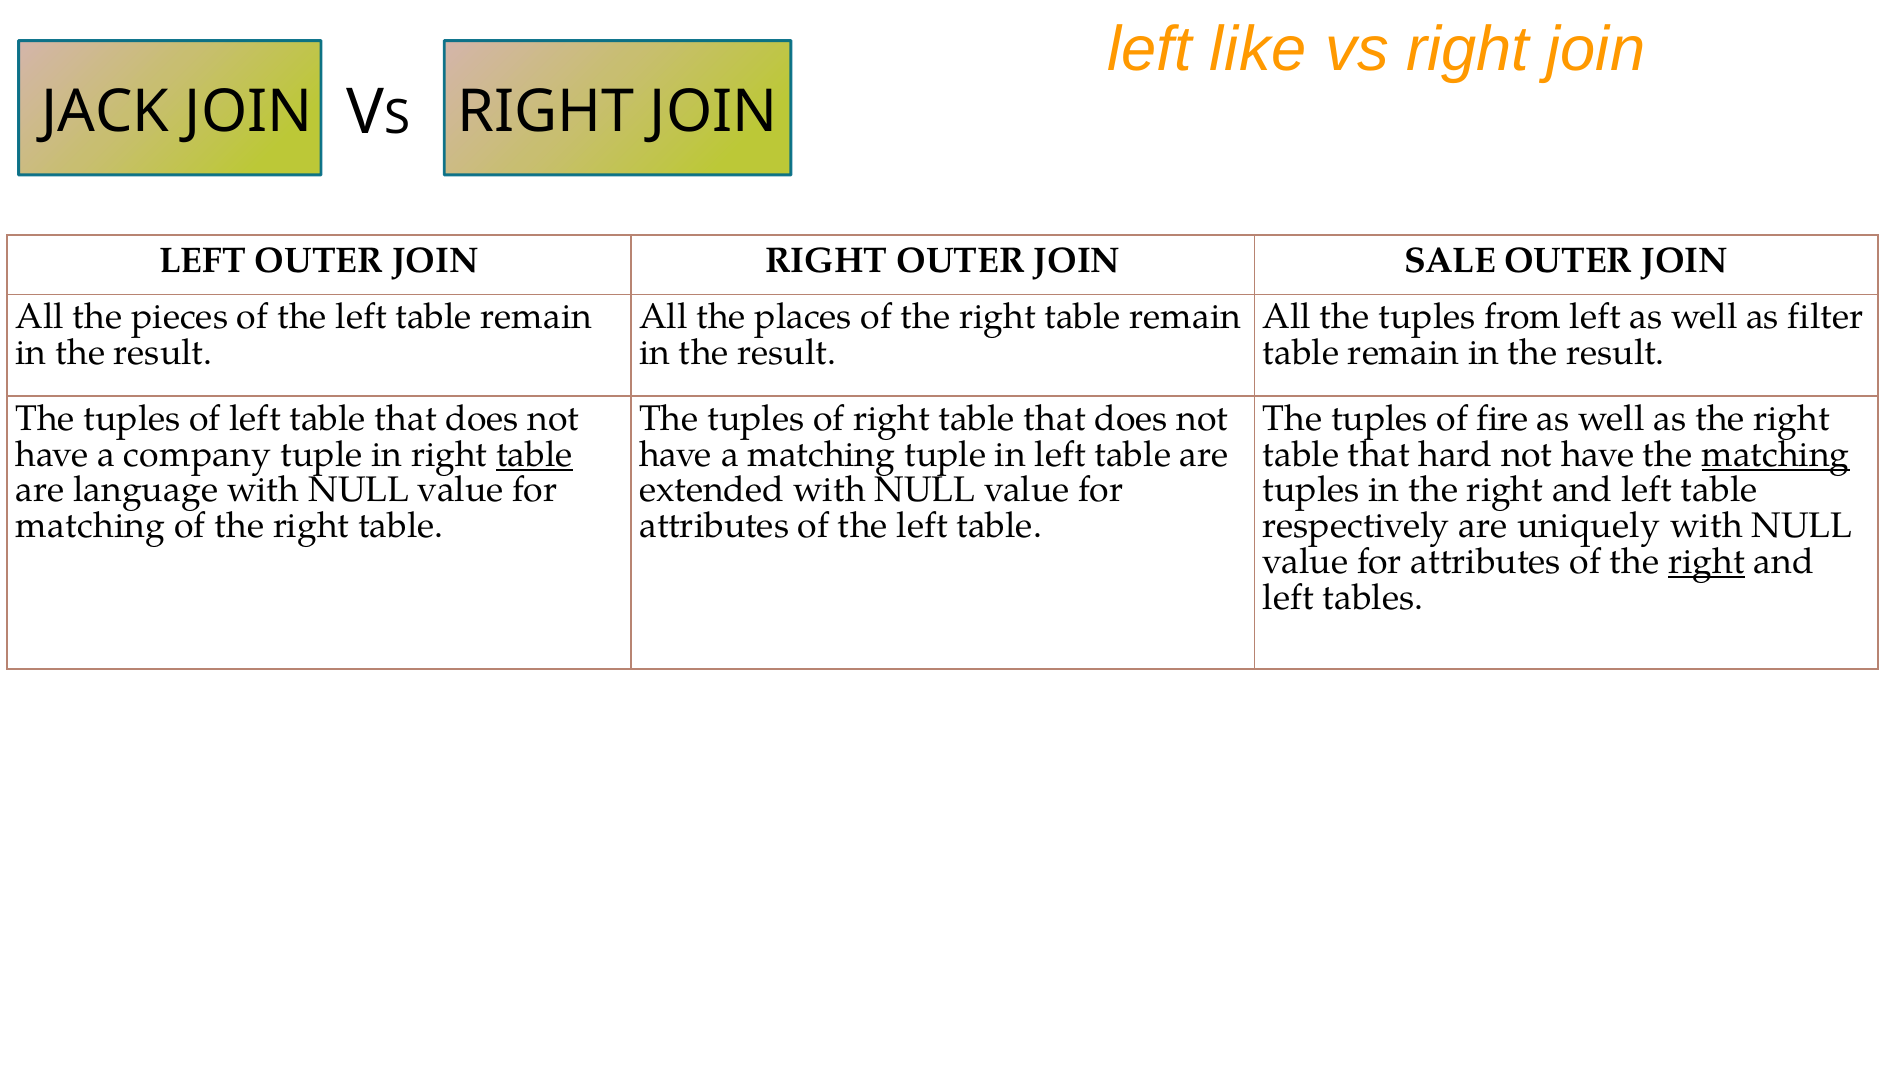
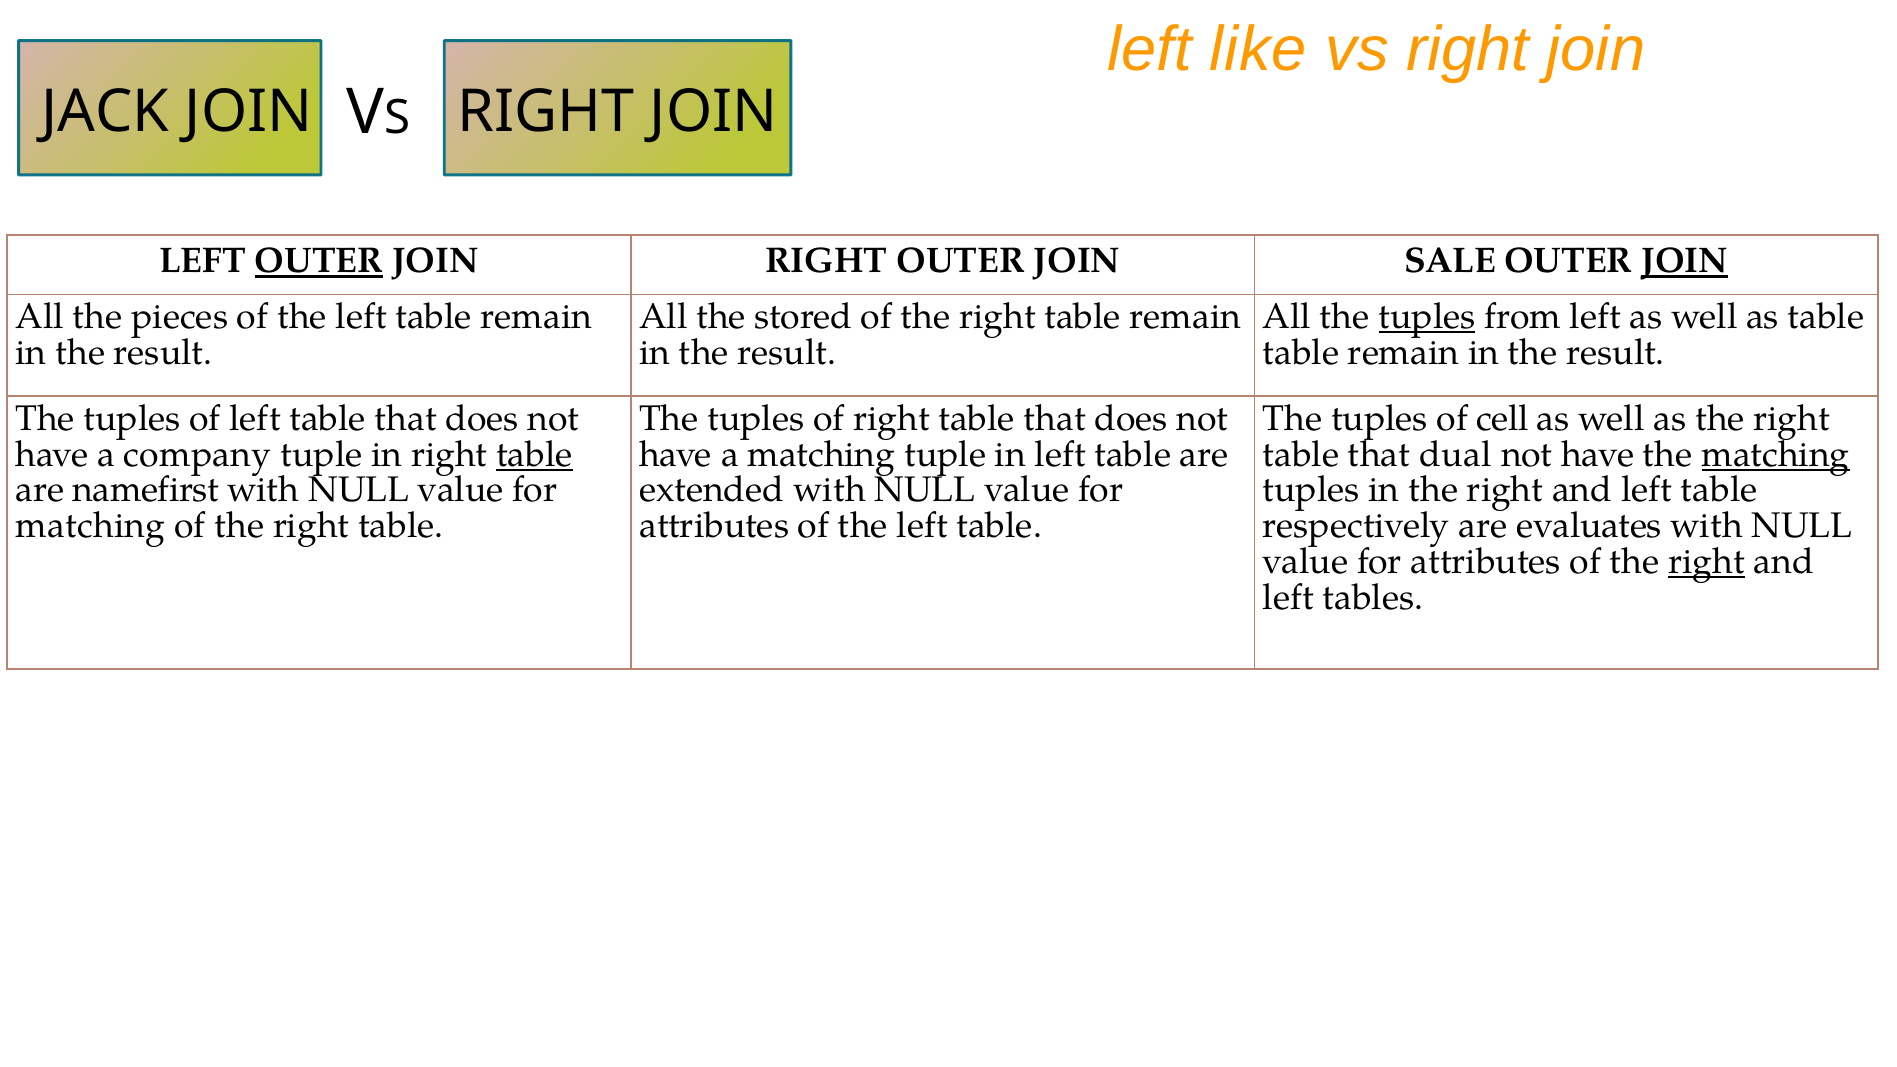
OUTER underline: none -> present (319, 261)
JOIN underline: none -> present (1685, 261)
places: places -> stored (804, 317)
tuples underline: none -> present (1427, 317)
as filter: filter -> table (1826, 317)
fire: fire -> cell (1503, 419)
hard: hard -> dual (1455, 454)
language: language -> namefirst (146, 490)
uniquely: uniquely -> evaluates (1589, 526)
